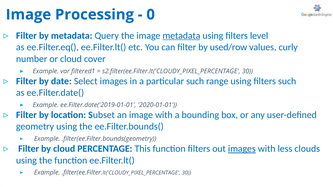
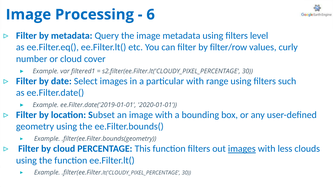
0: 0 -> 6 (151, 15)
metadata underline: present -> none (181, 36)
used/row: used/row -> filter/row (229, 47)
particular such: such -> with (195, 81)
